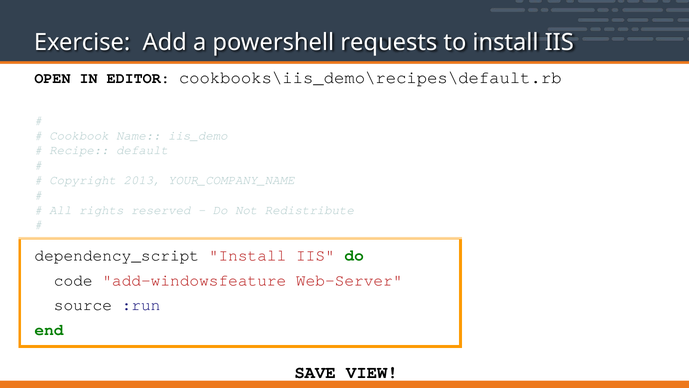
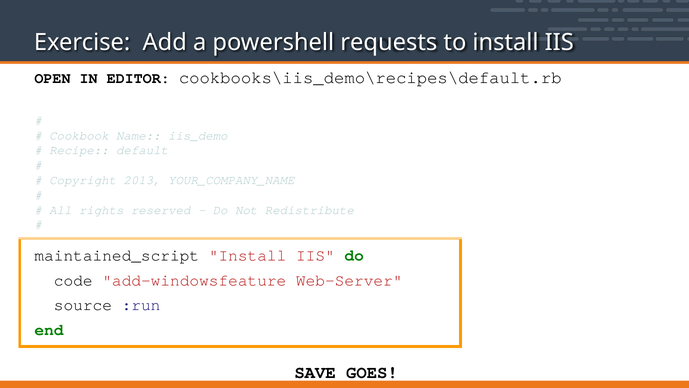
dependency_script: dependency_script -> maintained_script (117, 255)
VIEW: VIEW -> GOES (372, 372)
